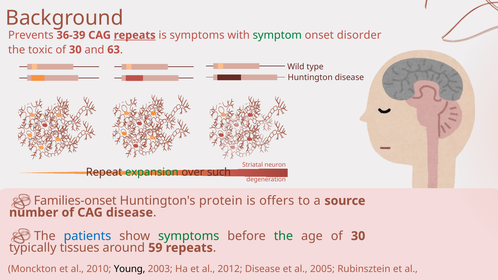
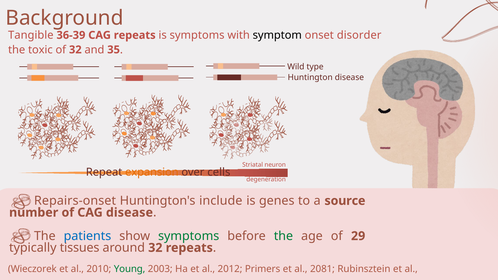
Prevents: Prevents -> Tangible (31, 35)
repeats underline: present -> none (135, 35)
symptom colour: green -> black (277, 35)
30: 30 -> 32 (75, 50)
63: 63 -> 35 (114, 50)
expansion colour: green -> orange (152, 172)
such: such -> cells (219, 172)
Families-onset: Families-onset -> Repairs-onset (75, 201)
protein: protein -> include (221, 201)
offers: offers -> genes (277, 201)
age of 30: 30 -> 29 (358, 236)
around 59: 59 -> 32 (155, 248)
Monckton: Monckton -> Wieczorek (32, 269)
Young colour: black -> green (130, 269)
2012 Disease: Disease -> Primers (263, 269)
2005: 2005 -> 2081 (322, 269)
